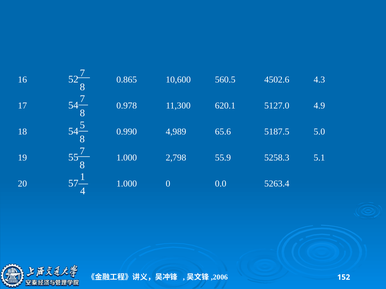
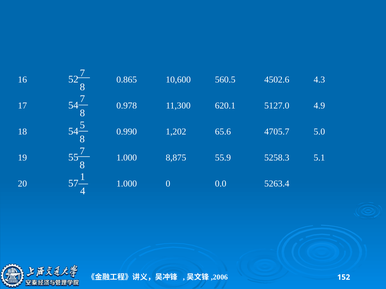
4,989: 4,989 -> 1,202 (176, 132)
5187.5: 5187.5 -> 4705.7 (277, 132)
2,798: 2,798 -> 8,875 (176, 158)
